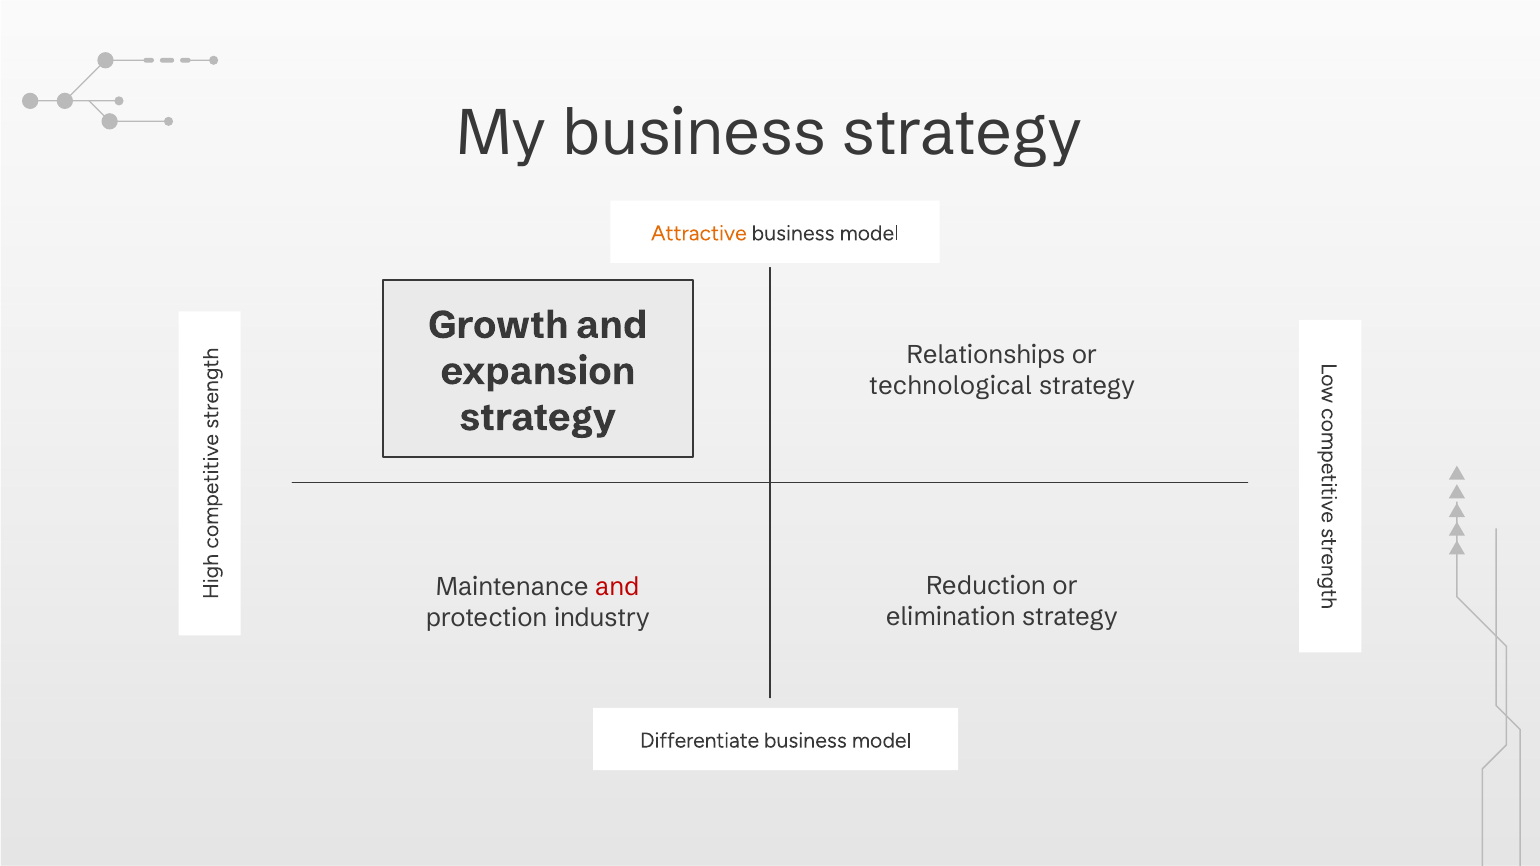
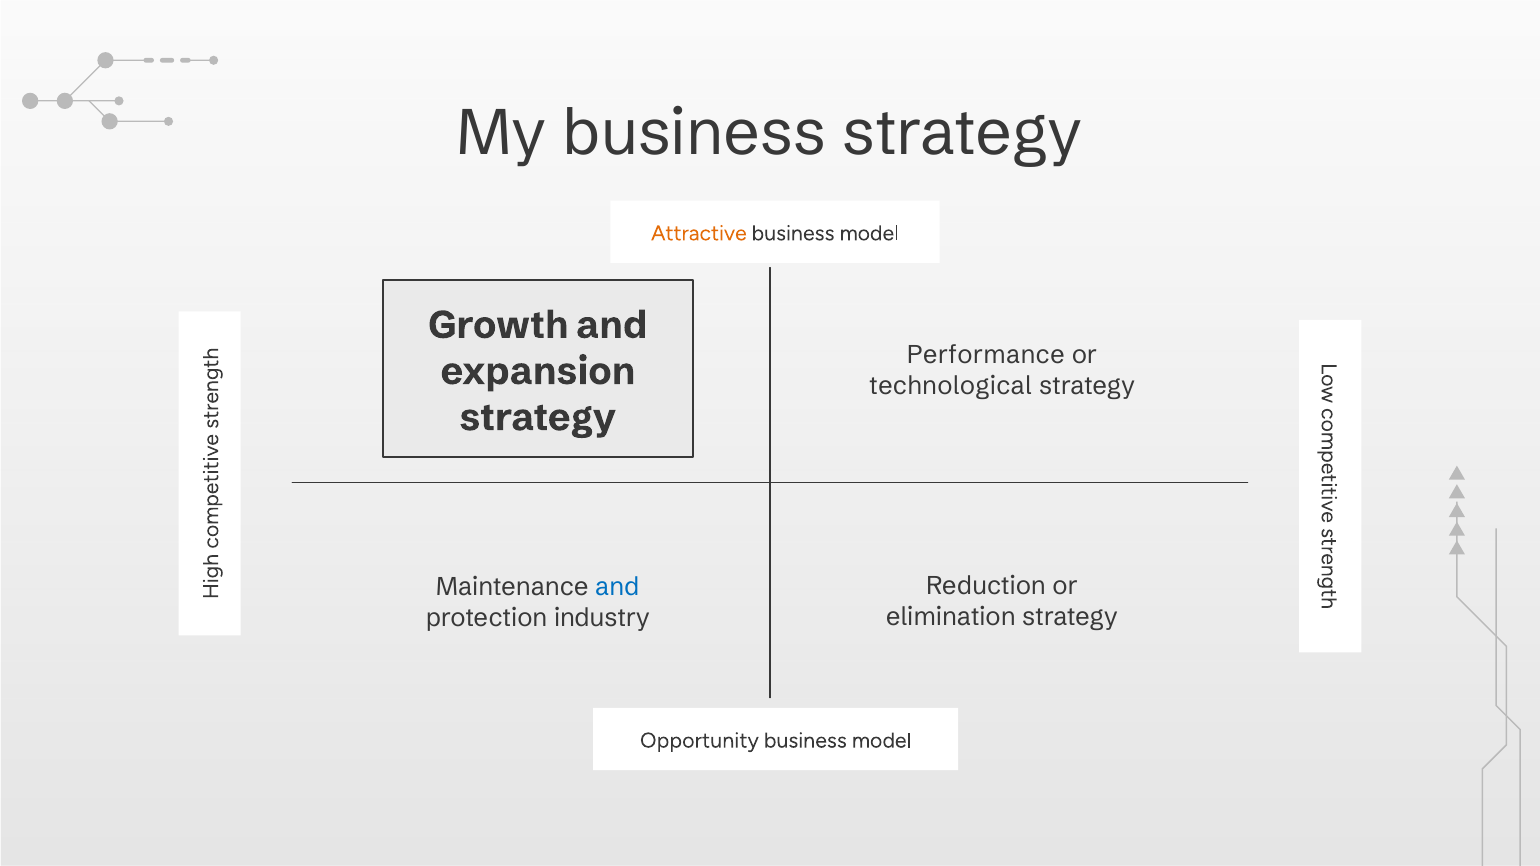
Relationships: Relationships -> Performance (986, 355)
and colour: red -> blue (617, 587)
Differentiate: Differentiate -> Opportunity (699, 741)
